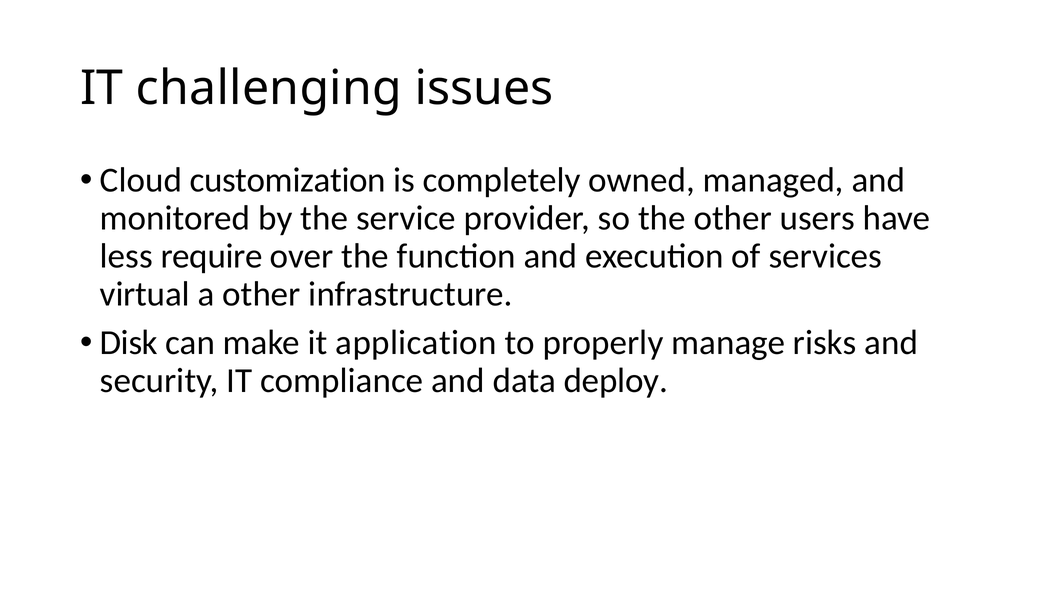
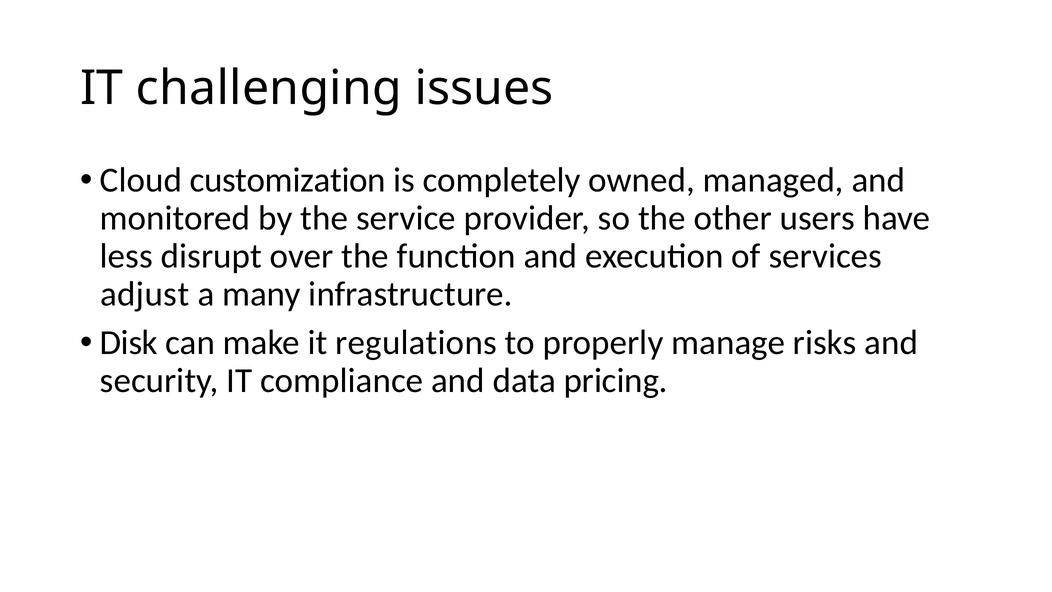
require: require -> disrupt (211, 256)
virtual: virtual -> adjust (145, 294)
a other: other -> many (262, 294)
application: application -> regulations (416, 343)
deploy: deploy -> pricing (616, 381)
